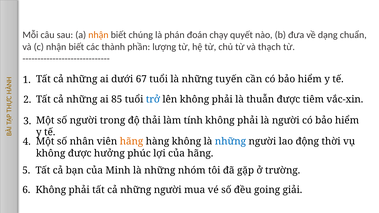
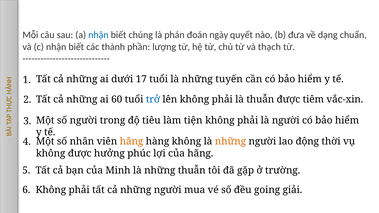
nhận colour: orange -> blue (98, 35)
chạy: chạy -> ngày (219, 35)
67: 67 -> 17 (141, 79)
85: 85 -> 60 (117, 99)
thải: thải -> tiêu (151, 121)
tính: tính -> tiện (193, 121)
những colour: blue -> orange (230, 142)
những nhóm: nhóm -> thuẫn (192, 170)
